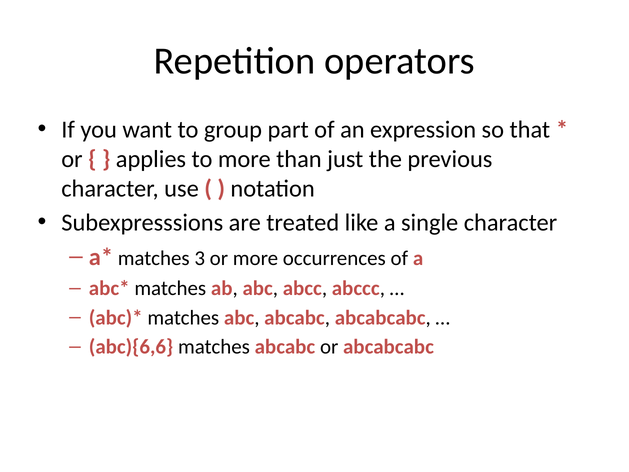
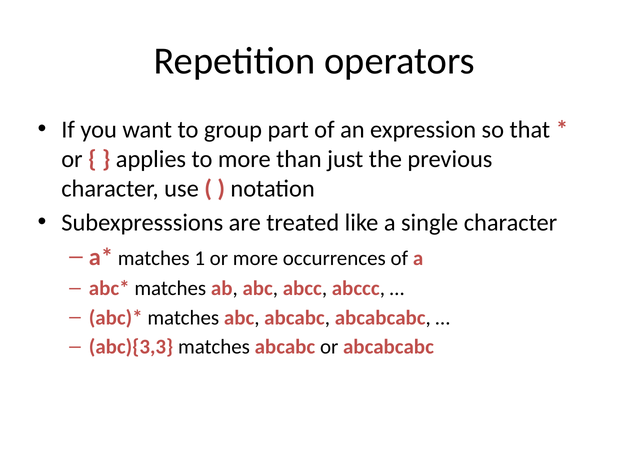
3: 3 -> 1 (200, 258)
abc){6,6: abc){6,6 -> abc){3,3 (131, 347)
